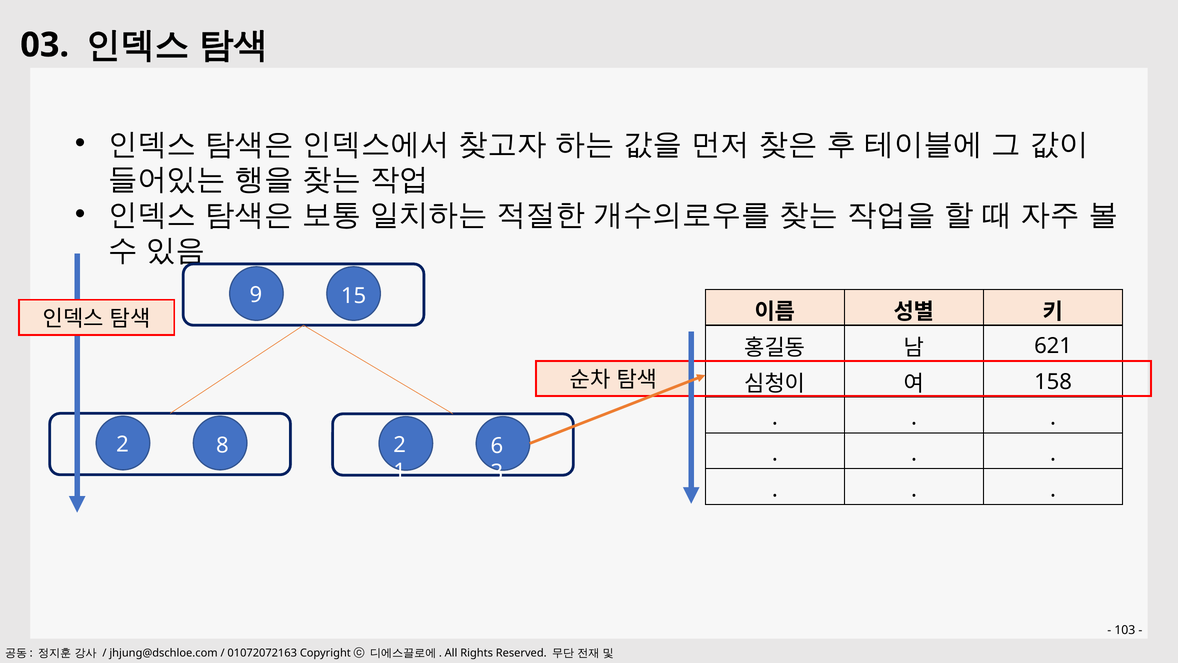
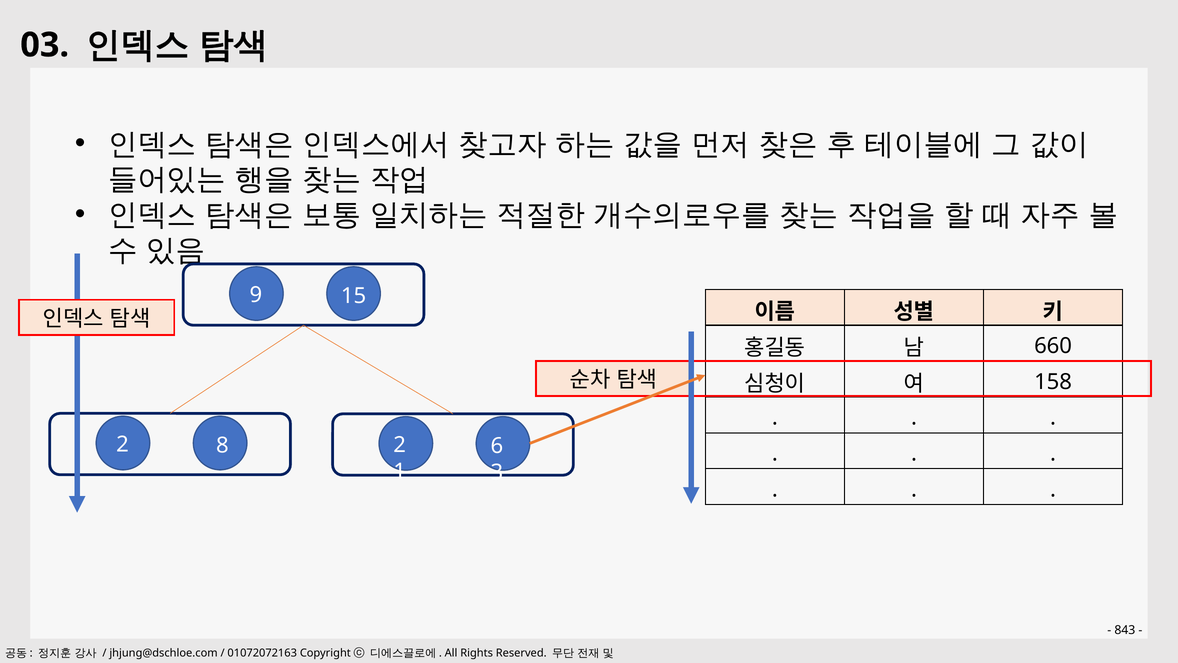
621: 621 -> 660 (1053, 346)
103: 103 -> 843 (1125, 630)
